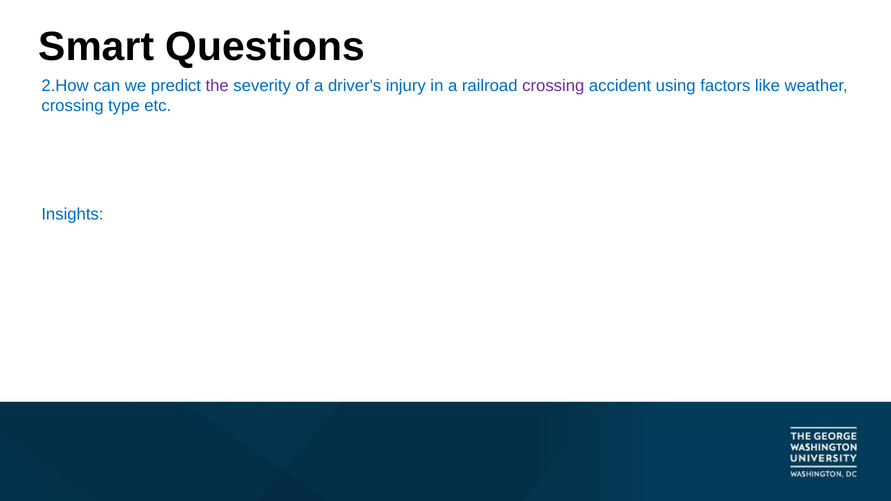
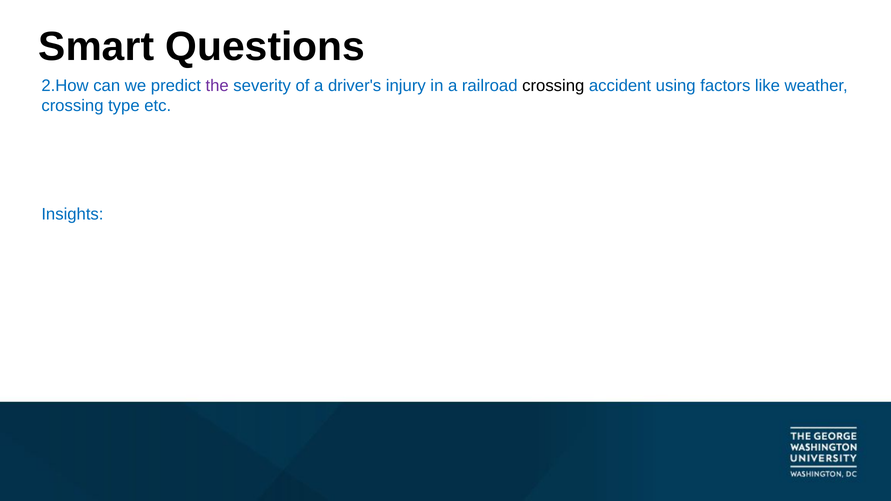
crossing colour: purple -> black (553, 86)
